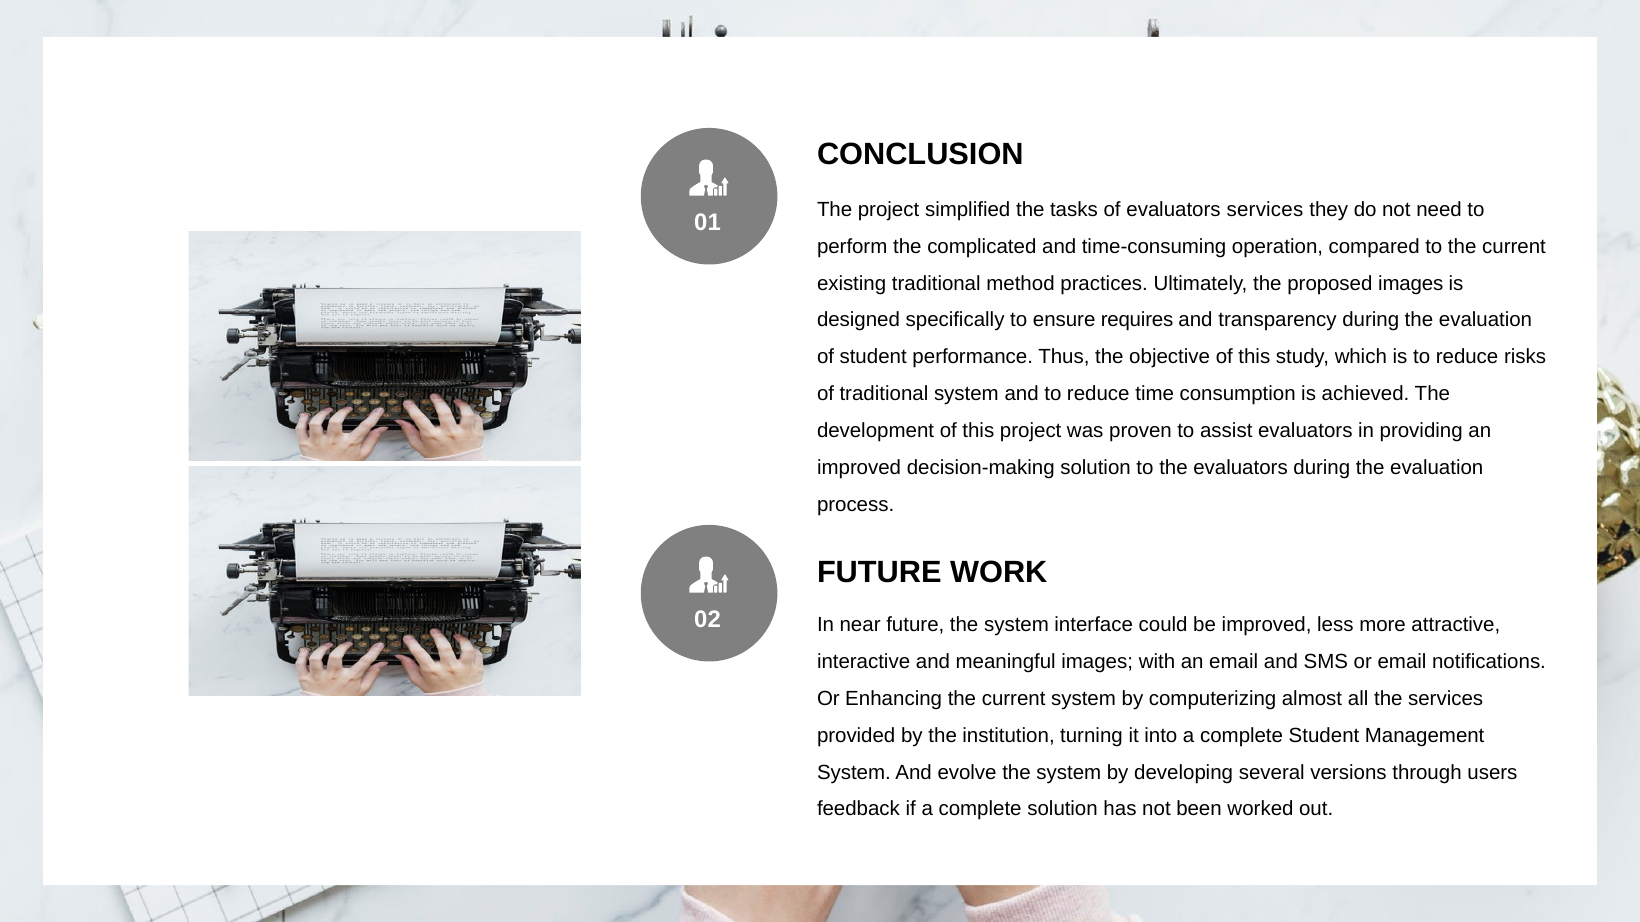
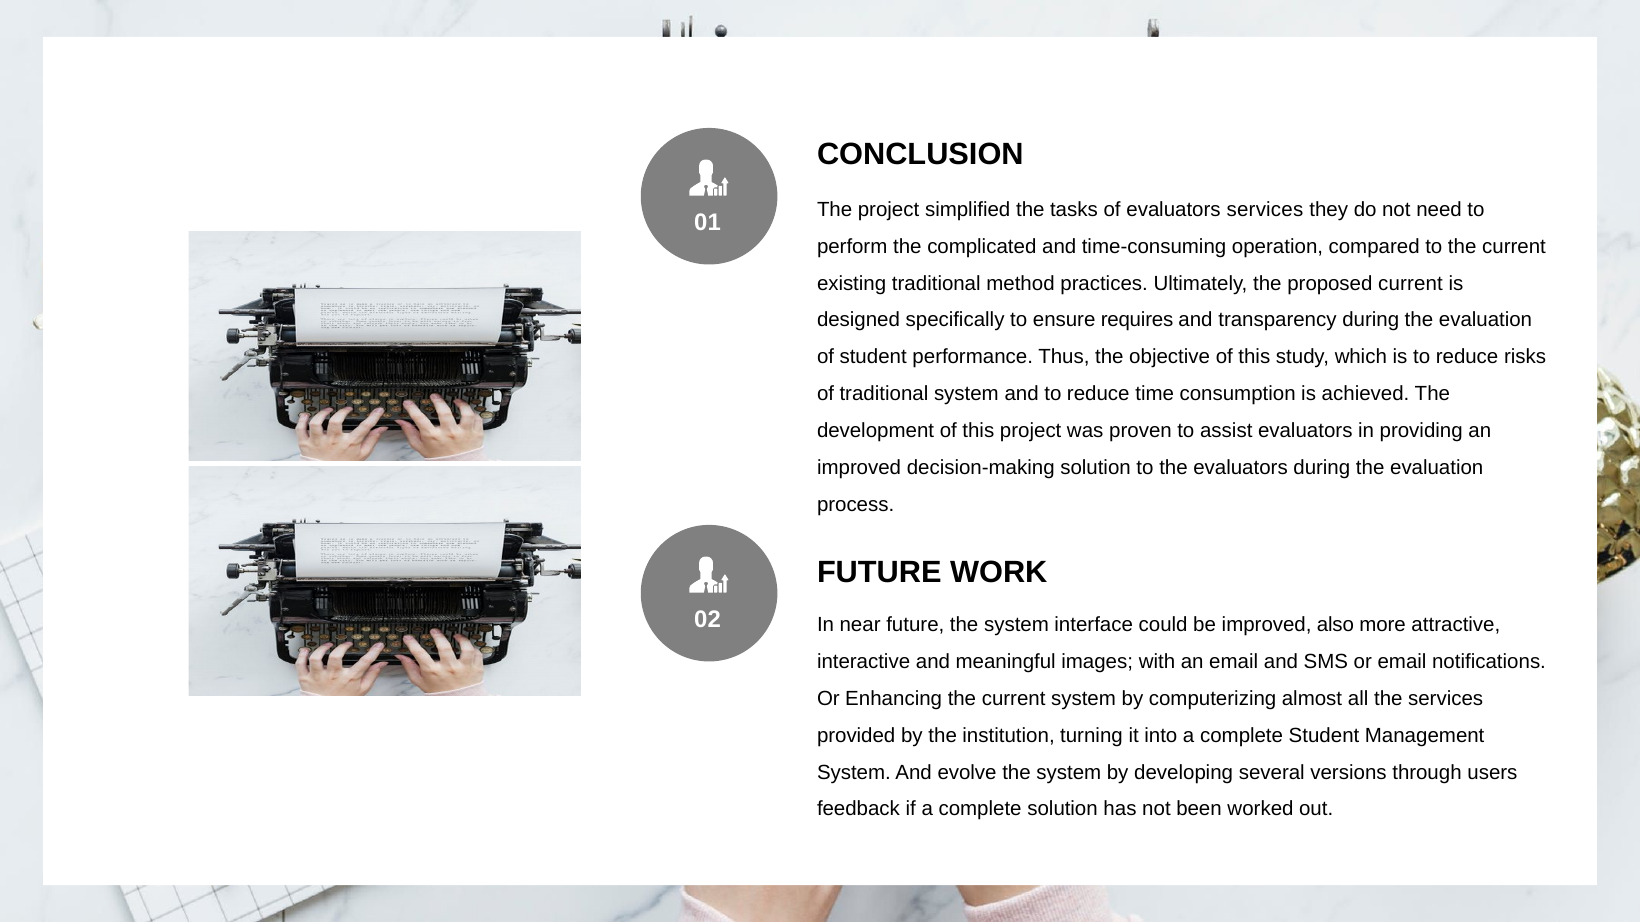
proposed images: images -> current (1411, 283)
less: less -> also (1335, 625)
